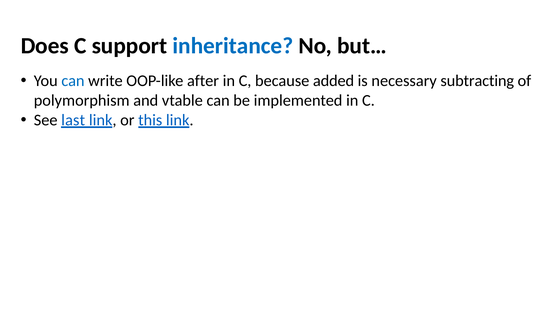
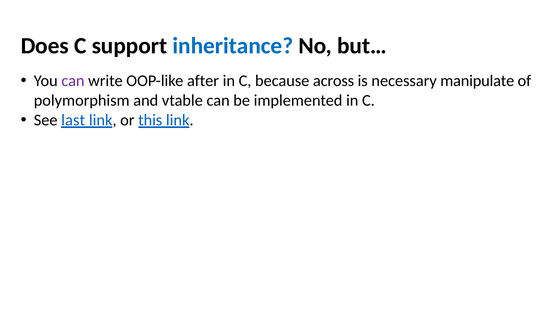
can colour: blue -> purple (73, 81)
added: added -> across (334, 81)
subtracting: subtracting -> manipulate (477, 81)
